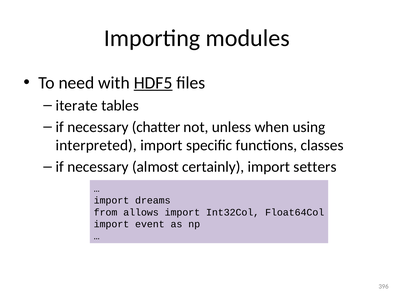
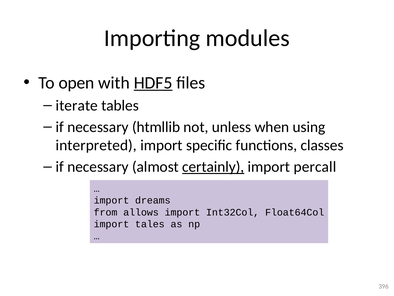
need: need -> open (76, 83)
chatter: chatter -> htmllib (156, 127)
certainly underline: none -> present (213, 167)
setters: setters -> percall (315, 167)
event: event -> tales (150, 224)
